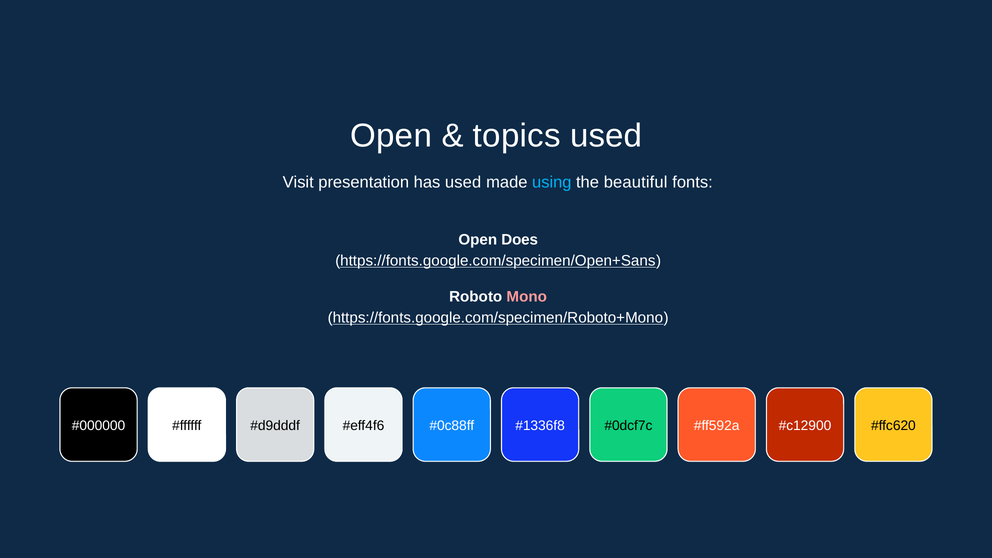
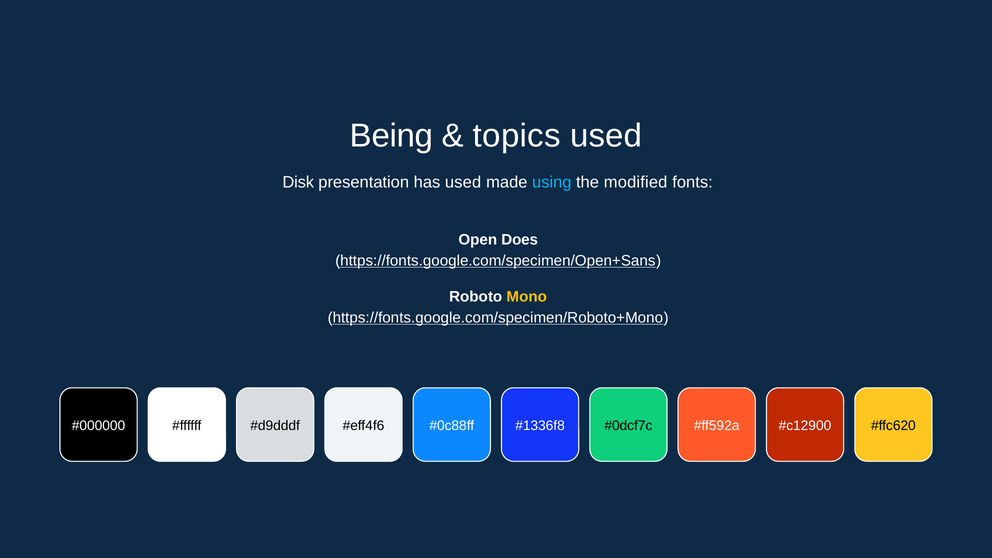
Open: Open -> Being (391, 136)
Visit: Visit -> Disk (298, 182)
beautiful: beautiful -> modified (636, 182)
Mono colour: pink -> yellow (527, 297)
